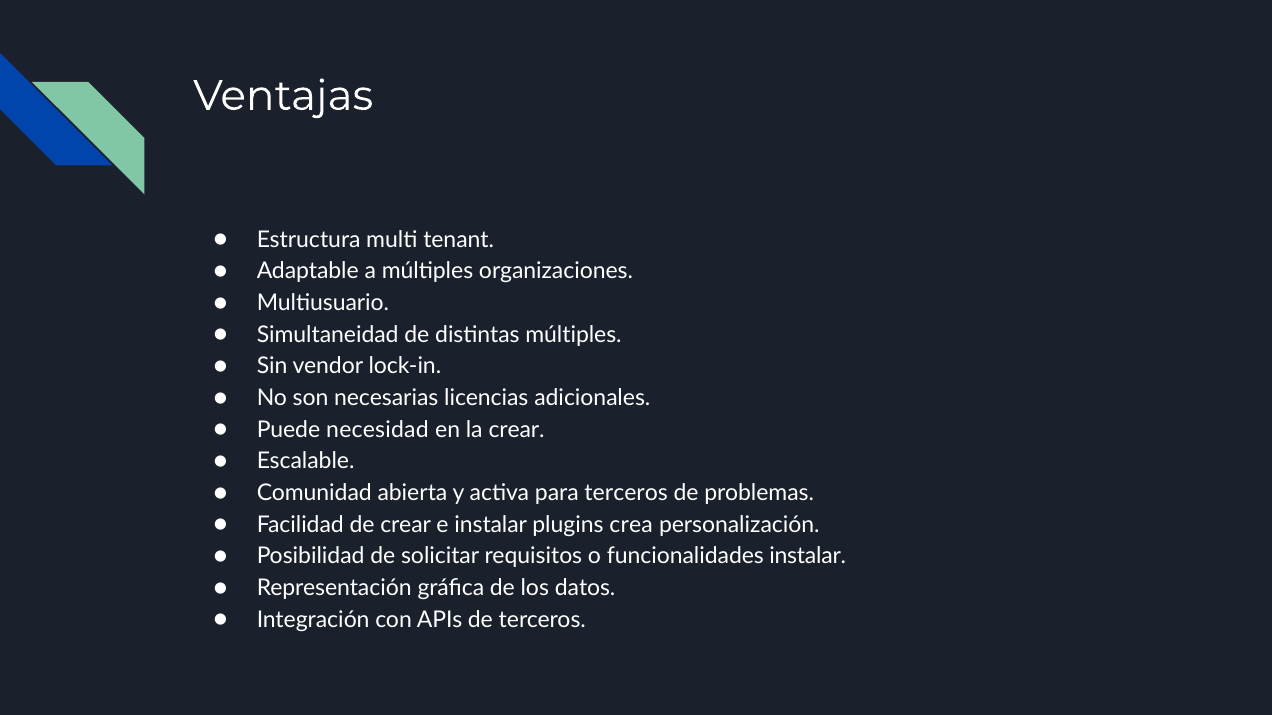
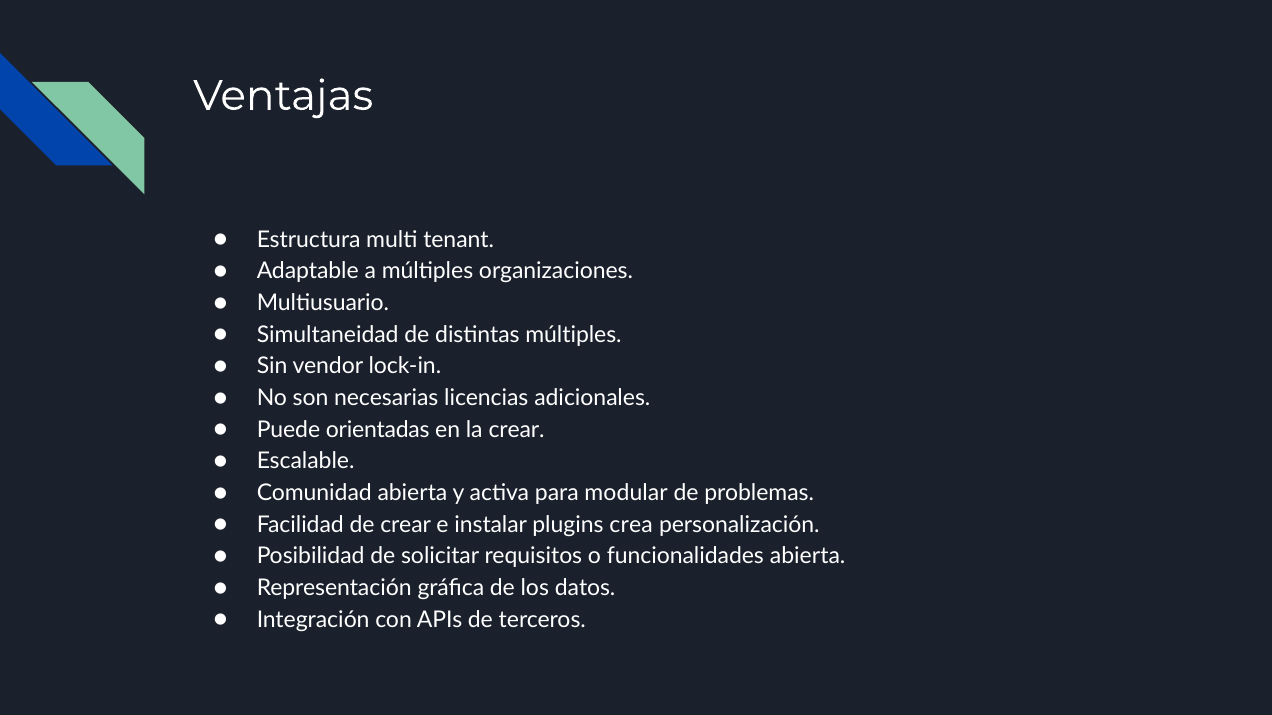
necesidad: necesidad -> orientadas (378, 430)
para terceros: terceros -> modular (626, 493)
funcionalidades instalar: instalar -> abierta (808, 557)
